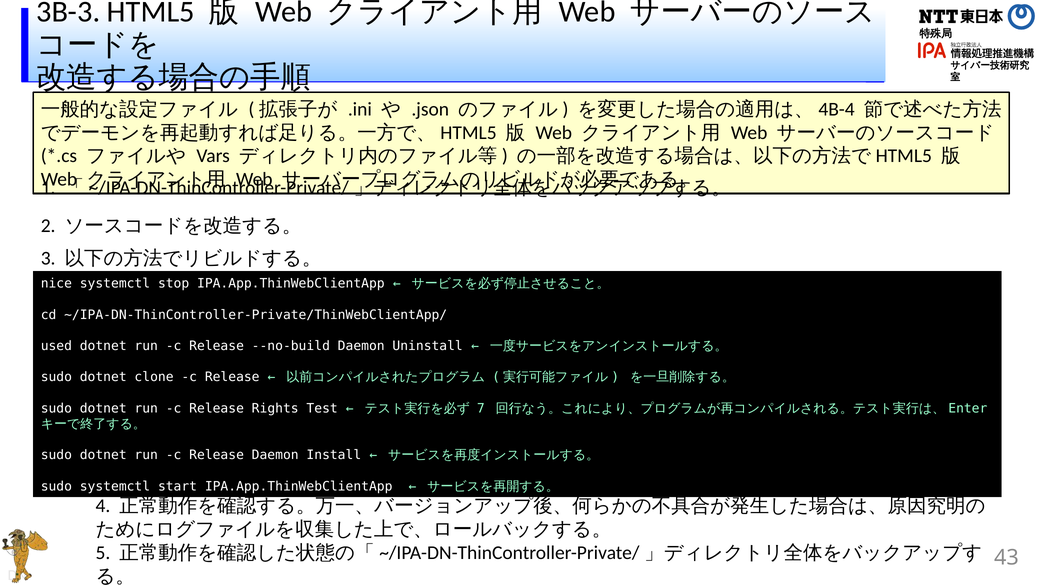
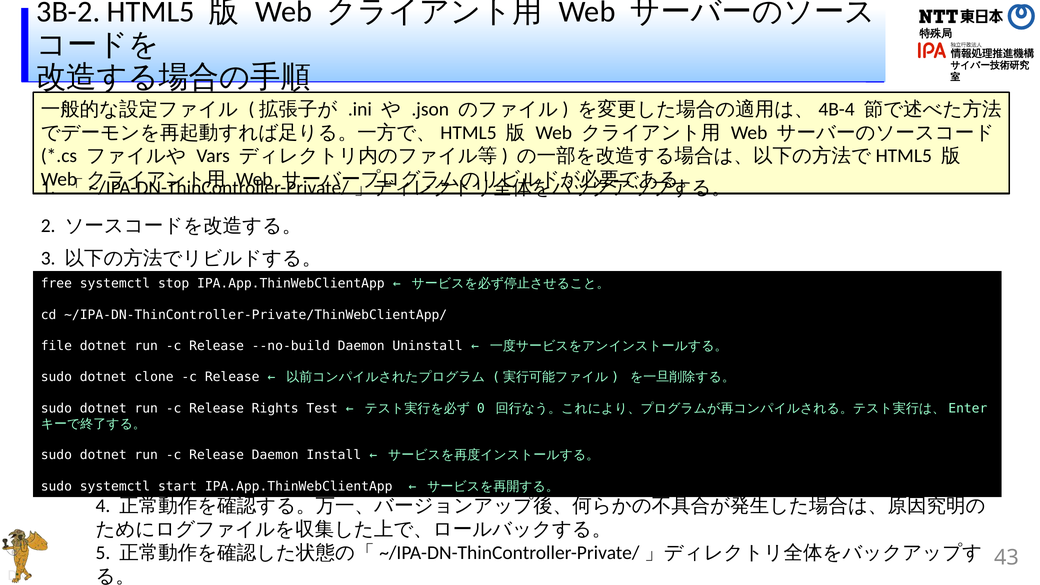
3B-3: 3B-3 -> 3B-2 (68, 12)
nice: nice -> free (56, 284)
used: used -> file (56, 346)
7: 7 -> 0 (481, 408)
